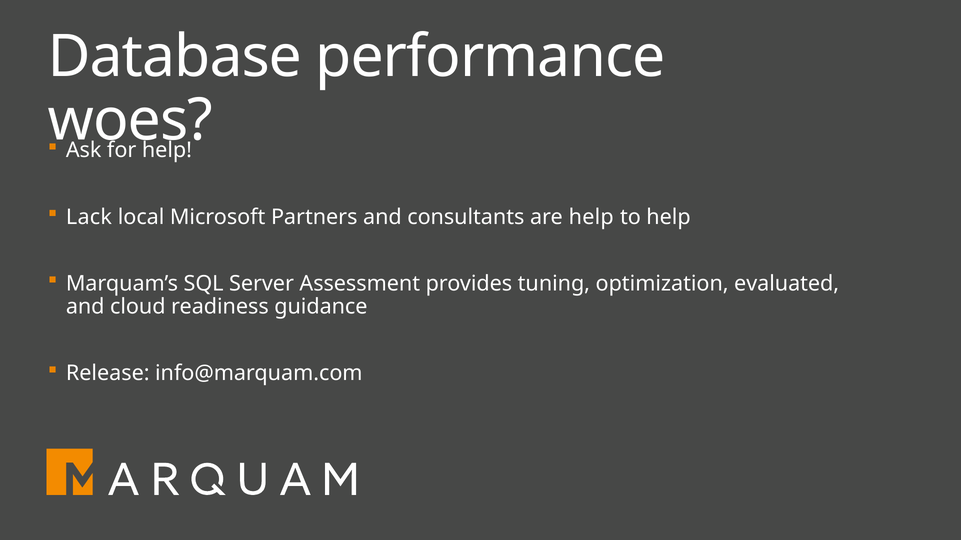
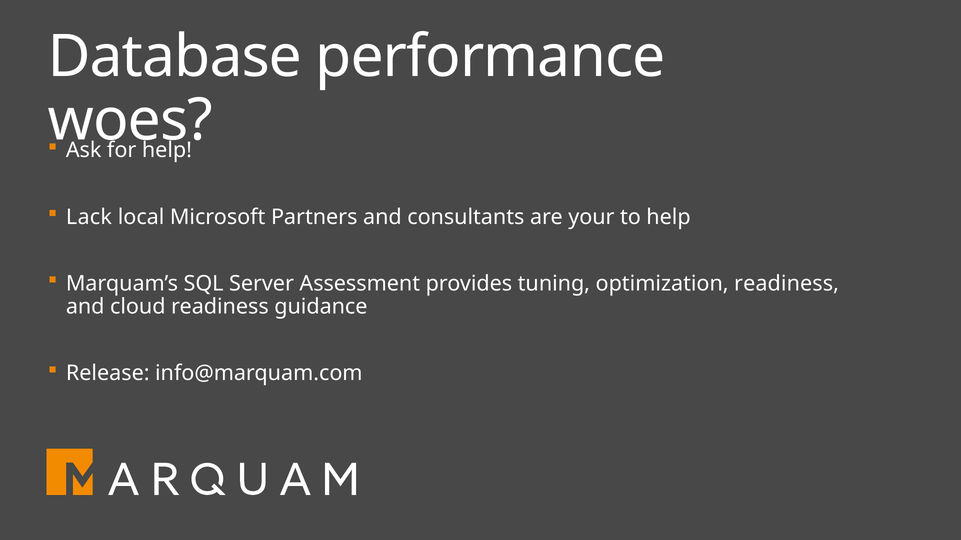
are help: help -> your (591, 217)
optimization evaluated: evaluated -> readiness (787, 284)
